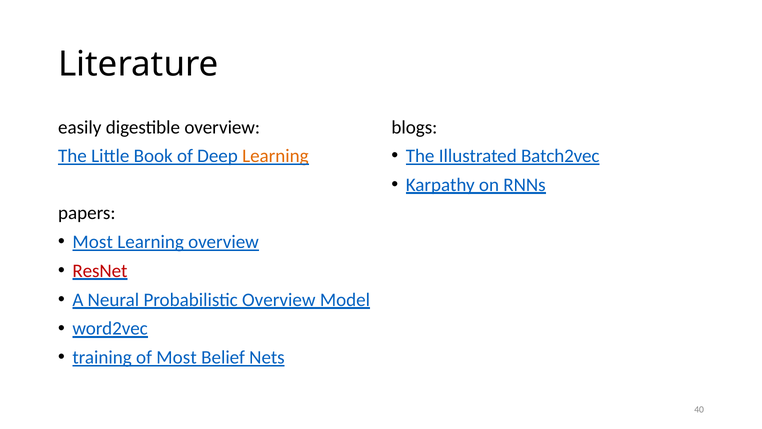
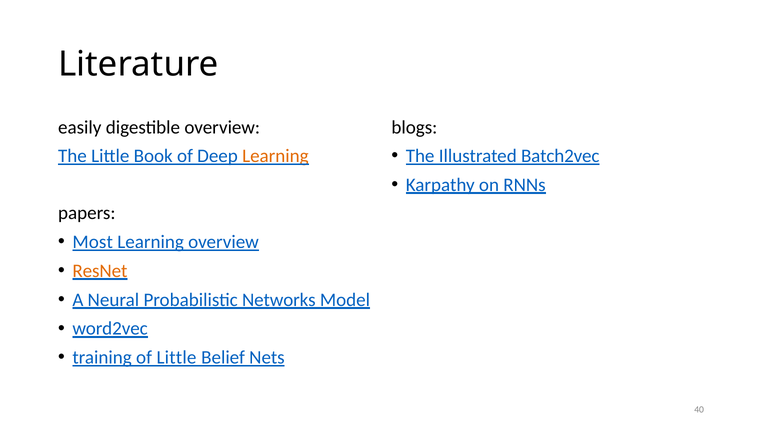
ResNet colour: red -> orange (100, 271)
Probabilistic Overview: Overview -> Networks (279, 300)
of Most: Most -> Little (176, 357)
